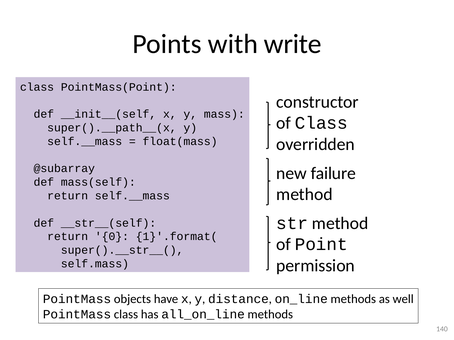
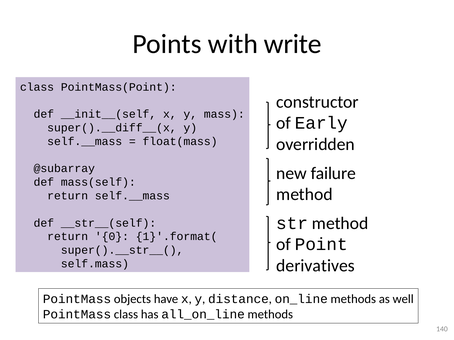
of Class: Class -> Early (321, 123)
super().__path__(x: super().__path__(x -> super().__diff__(x (112, 128)
permission: permission -> derivatives (316, 266)
